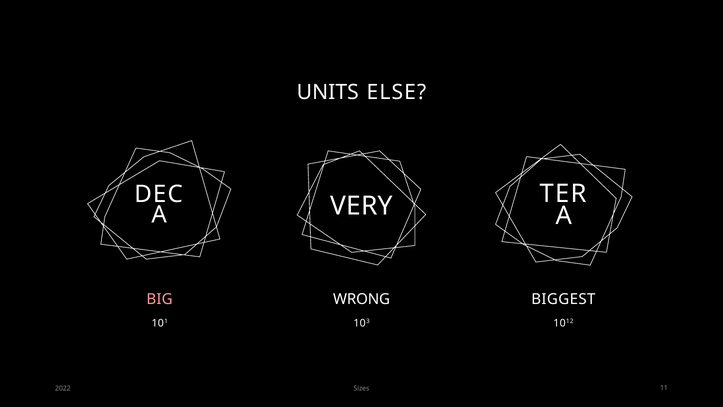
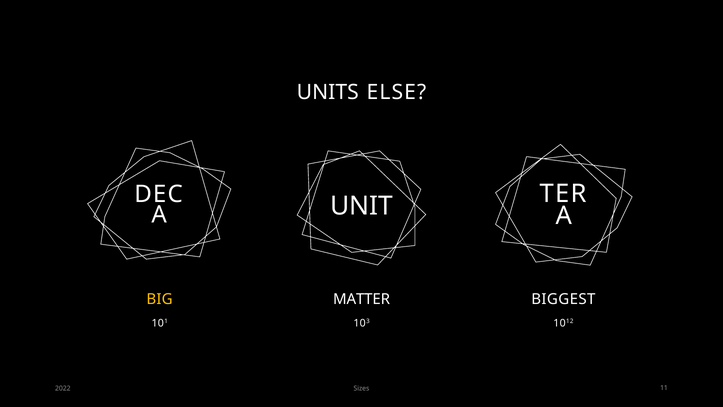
VERY: VERY -> UNIT (362, 206)
BIG colour: pink -> yellow (160, 299)
WRONG: WRONG -> MATTER (362, 299)
